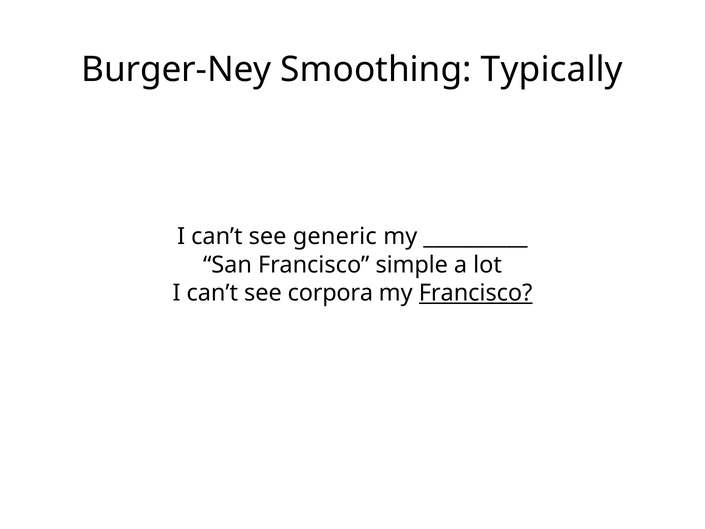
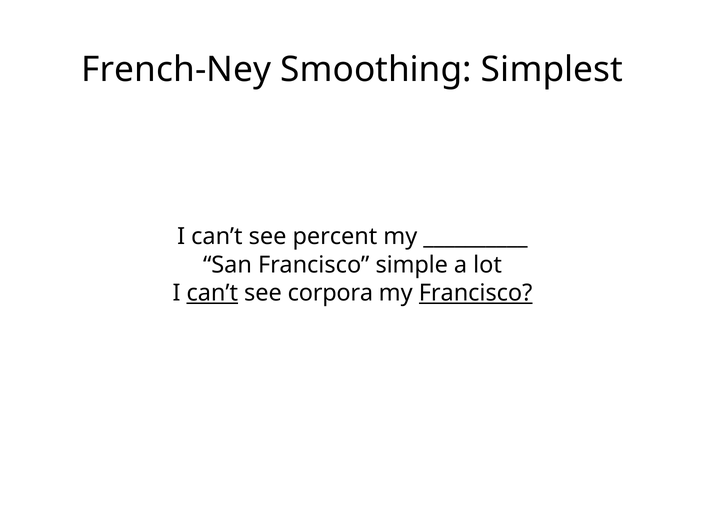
Burger-Ney: Burger-Ney -> French-Ney (176, 69)
Typically: Typically -> Simplest (552, 69)
generic: generic -> percent (335, 237)
can’t underline: none -> present (212, 293)
